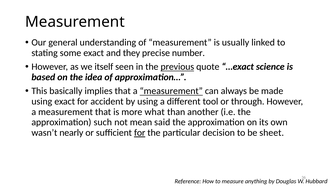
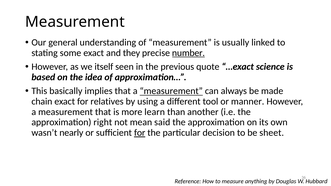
number underline: none -> present (188, 53)
previous underline: present -> none (177, 67)
using: using -> chain (42, 102)
accident: accident -> relatives (107, 102)
through: through -> manner (248, 102)
what: what -> learn (155, 112)
such: such -> right (103, 122)
